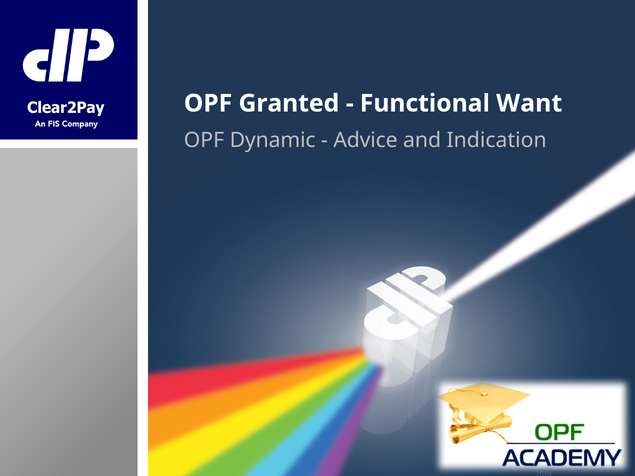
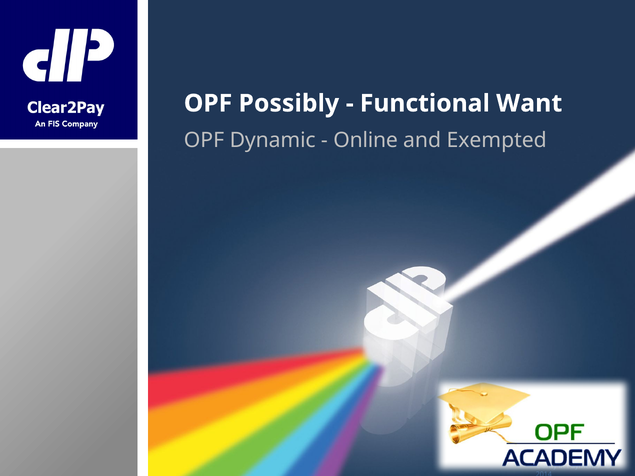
Granted: Granted -> Possibly (289, 103)
Advice: Advice -> Online (366, 140)
Indication: Indication -> Exempted (497, 140)
